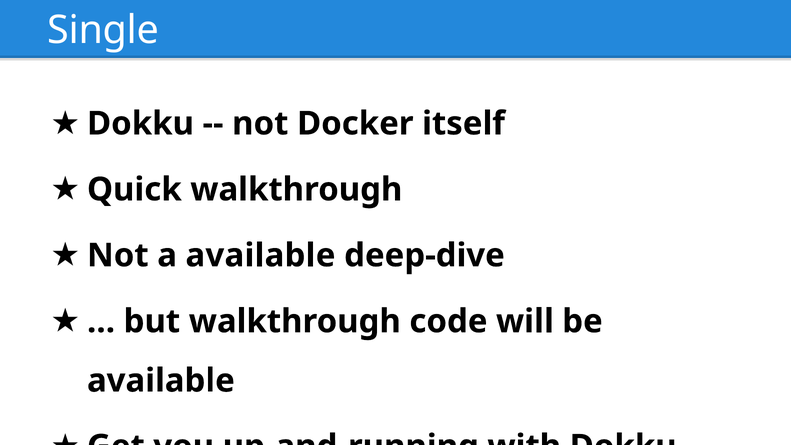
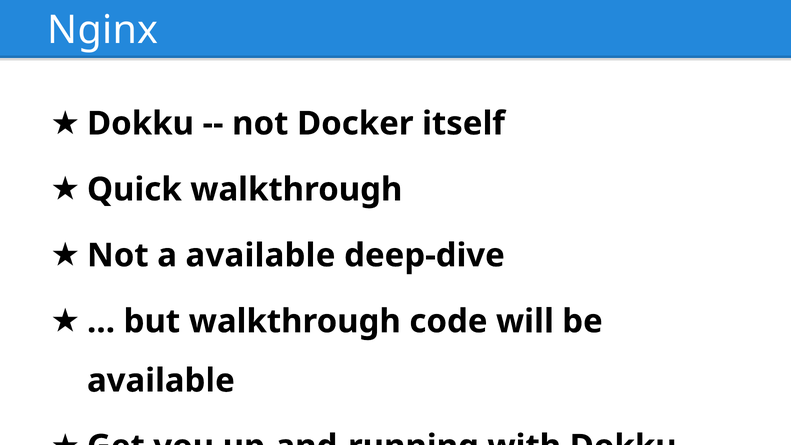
Single: Single -> Nginx (103, 30)
